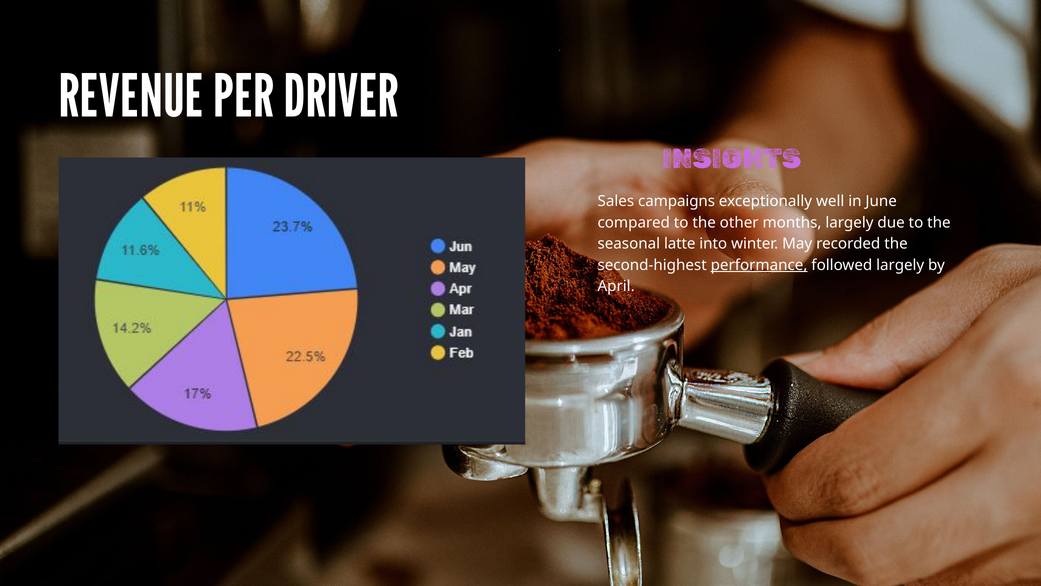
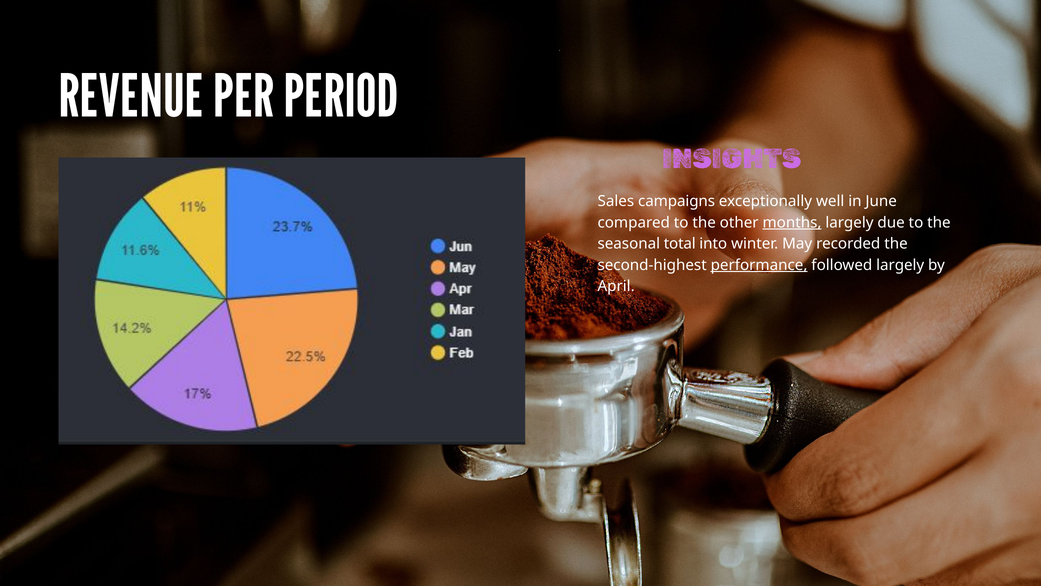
DRIVER: DRIVER -> PERIOD (341, 97)
months underline: none -> present (792, 222)
latte: latte -> total (680, 244)
